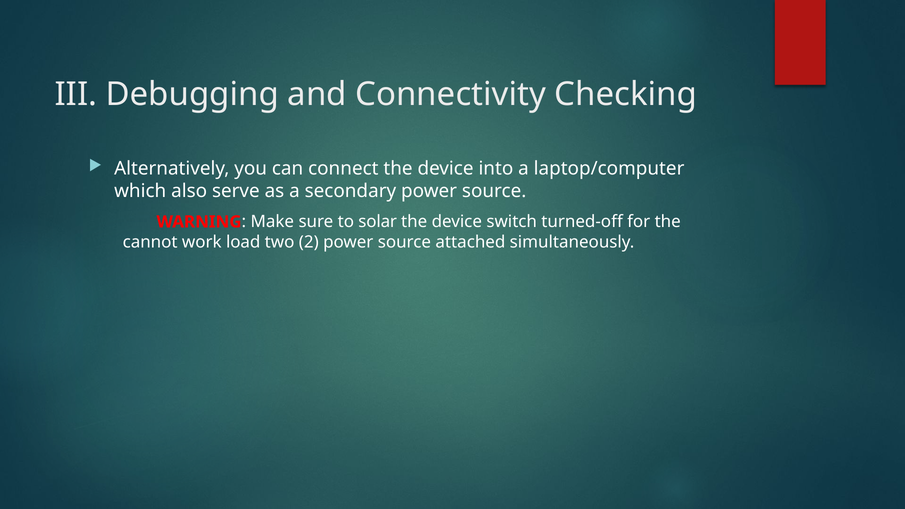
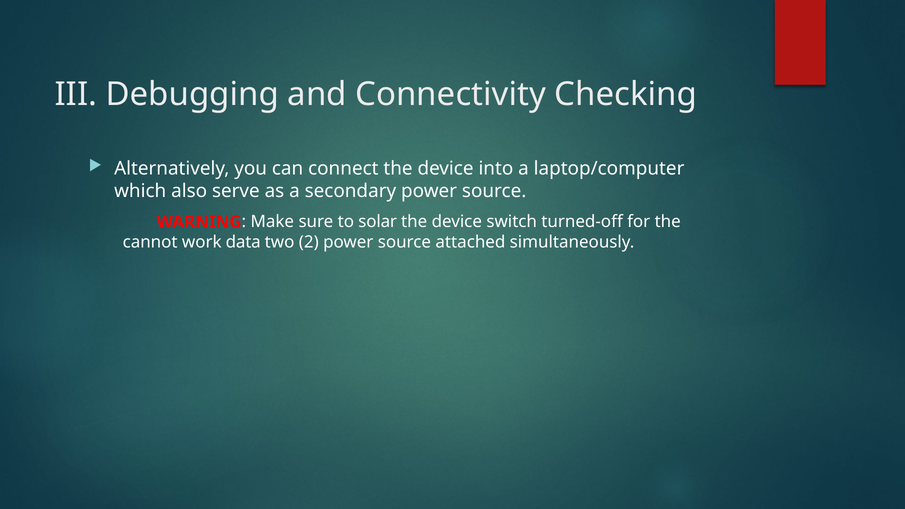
load: load -> data (243, 242)
